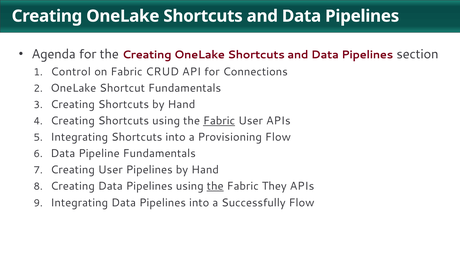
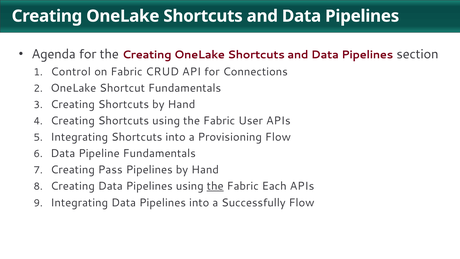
Fabric underline: present -> none (219, 121)
Creating User: User -> Pass (110, 170)
They: They -> Each (274, 186)
